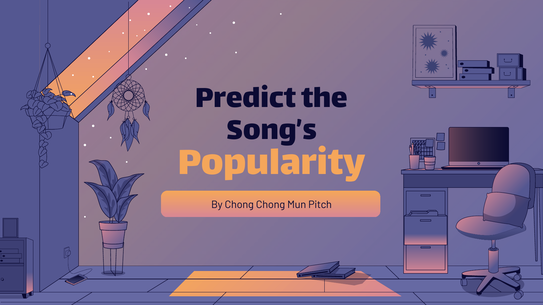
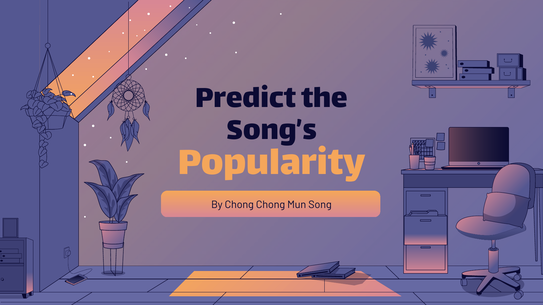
Pitch: Pitch -> Song (320, 205)
